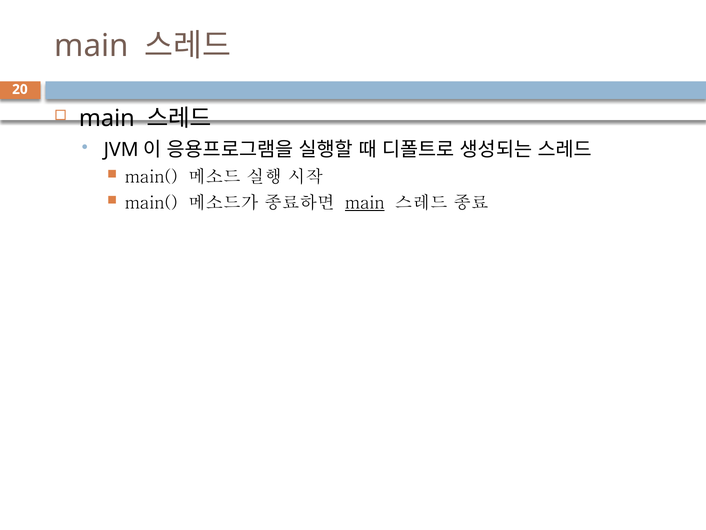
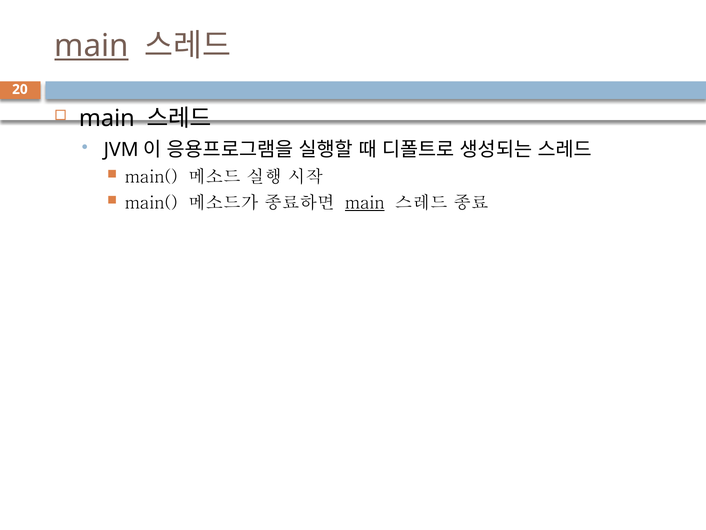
main underline: none -> present (91, 46)
